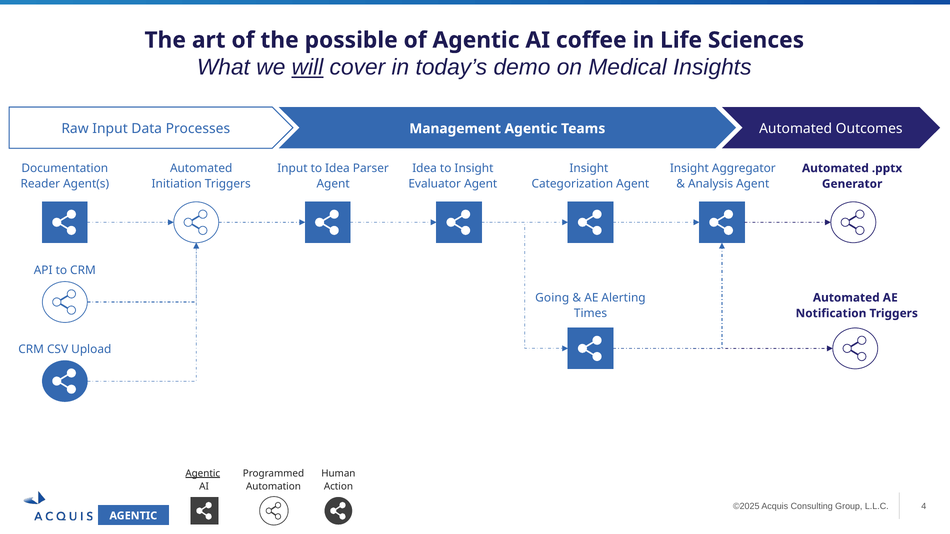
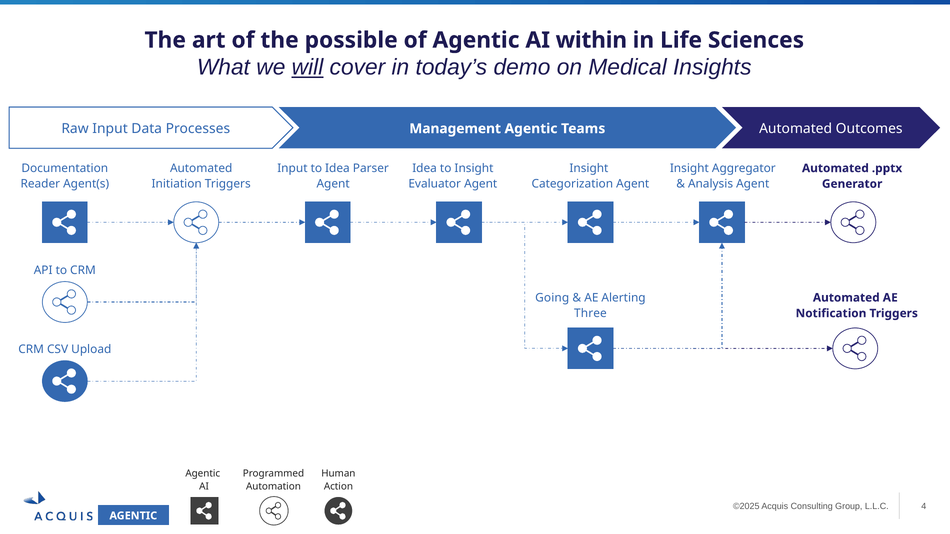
coffee: coffee -> within (591, 40)
Times: Times -> Three (590, 314)
Agentic underline: present -> none (203, 474)
